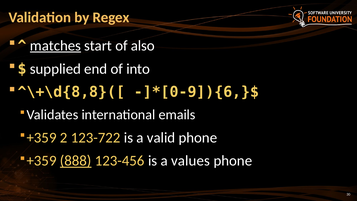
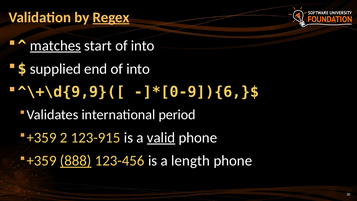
Regex underline: none -> present (111, 17)
start of also: also -> into (143, 46)
^\+\d{8,8}([: ^\+\d{8,8}([ -> ^\+\d{9,9}([ (71, 92)
emails: emails -> period (177, 115)
123-722: 123-722 -> 123-915 (96, 137)
valid underline: none -> present (161, 137)
values: values -> length (191, 161)
